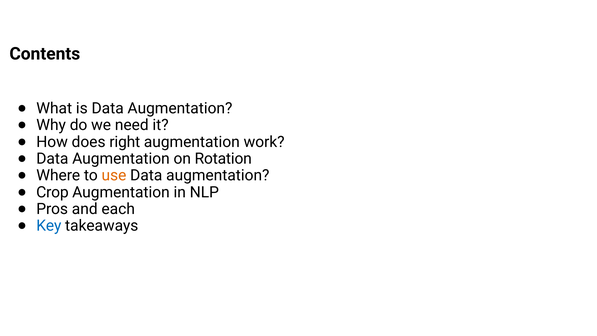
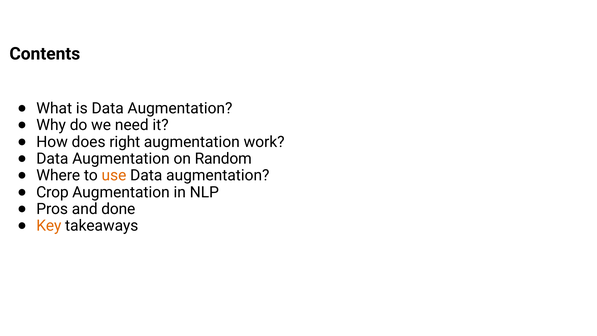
Rotation: Rotation -> Random (223, 159)
each: each -> done (118, 209)
Key colour: blue -> orange (49, 226)
